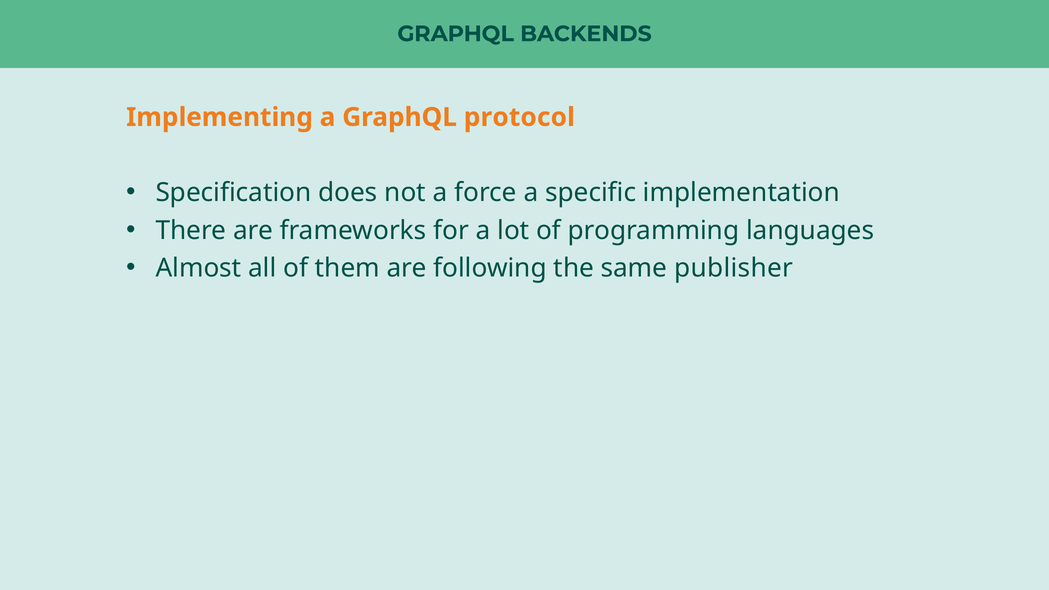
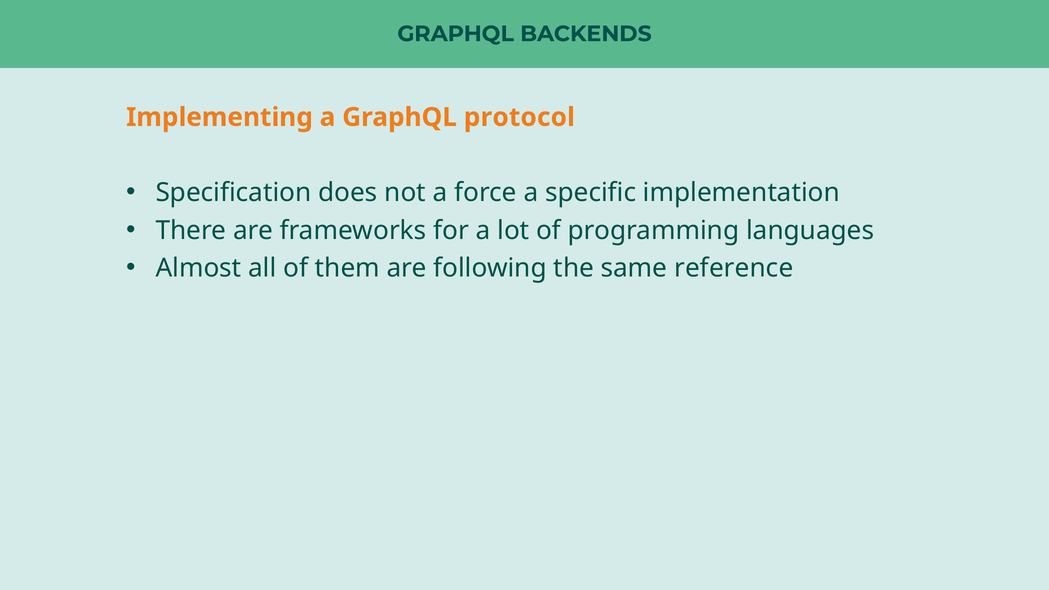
publisher: publisher -> reference (734, 268)
